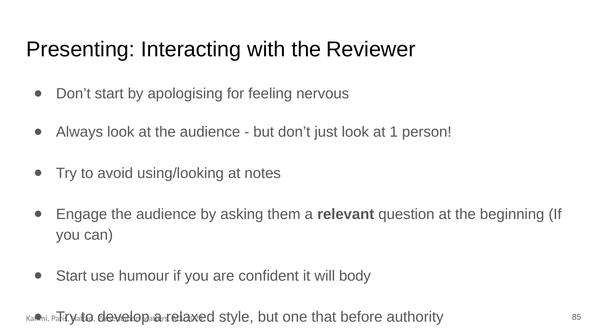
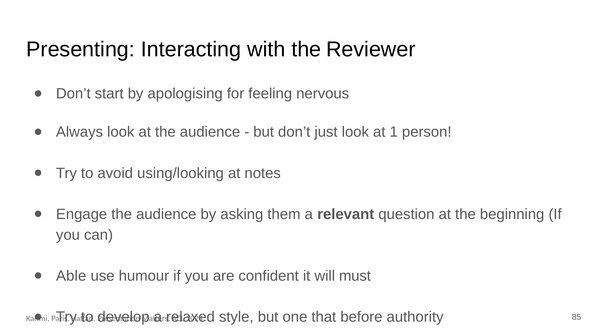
Start: Start -> Able (71, 276)
body: body -> must (355, 276)
